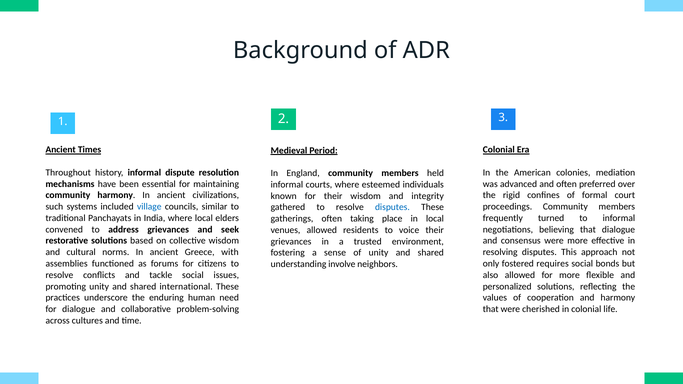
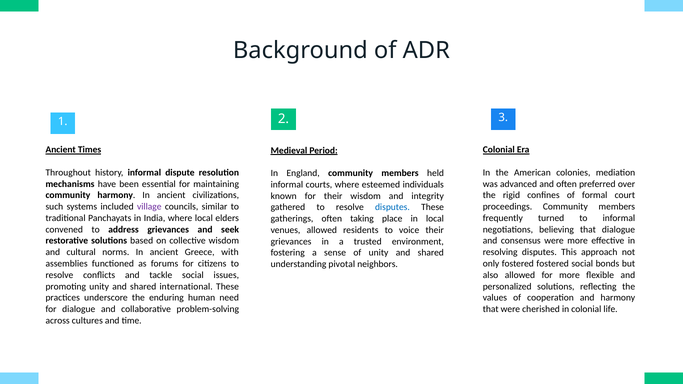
village colour: blue -> purple (149, 207)
fostered requires: requires -> fostered (553, 264)
involve: involve -> pivotal (342, 264)
